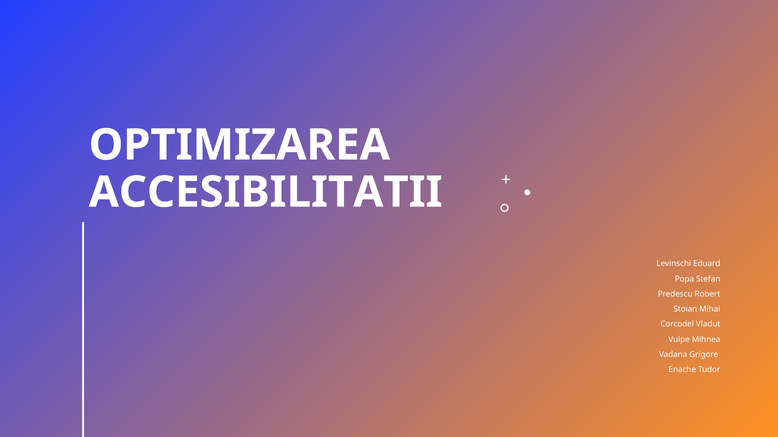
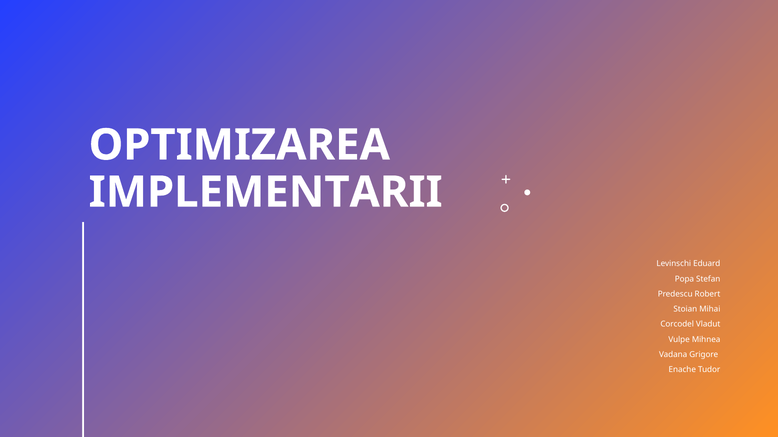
ACCESIBILITATII: ACCESIBILITATII -> IMPLEMENTARII (266, 193)
